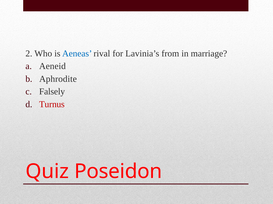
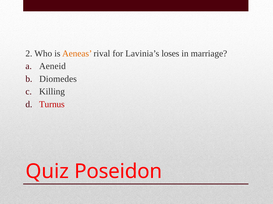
Aeneas colour: blue -> orange (77, 54)
from: from -> loses (170, 54)
Aphrodite: Aphrodite -> Diomedes (58, 79)
Falsely: Falsely -> Killing (52, 92)
